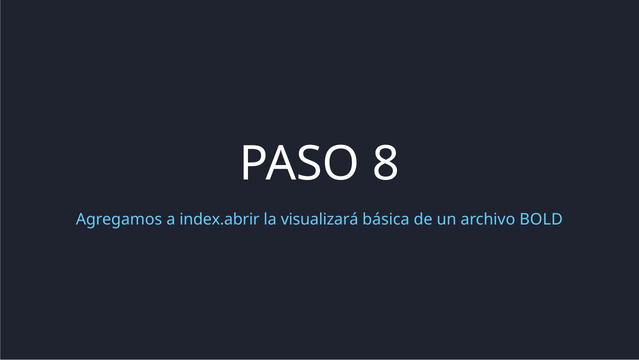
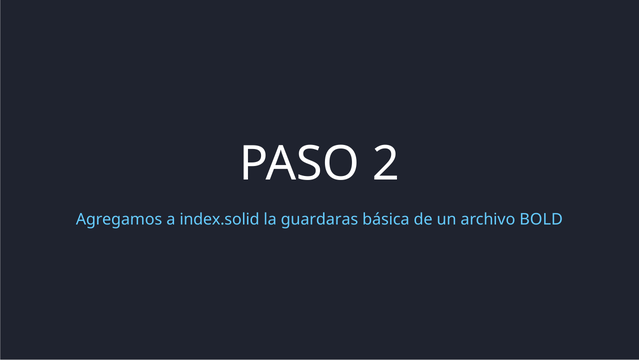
8: 8 -> 2 (386, 164)
index.abrir: index.abrir -> index.solid (220, 219)
visualizará: visualizará -> guardaras (319, 219)
